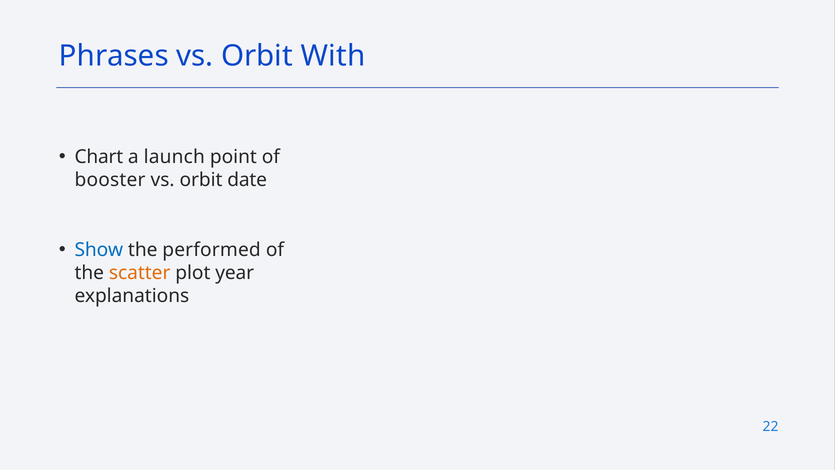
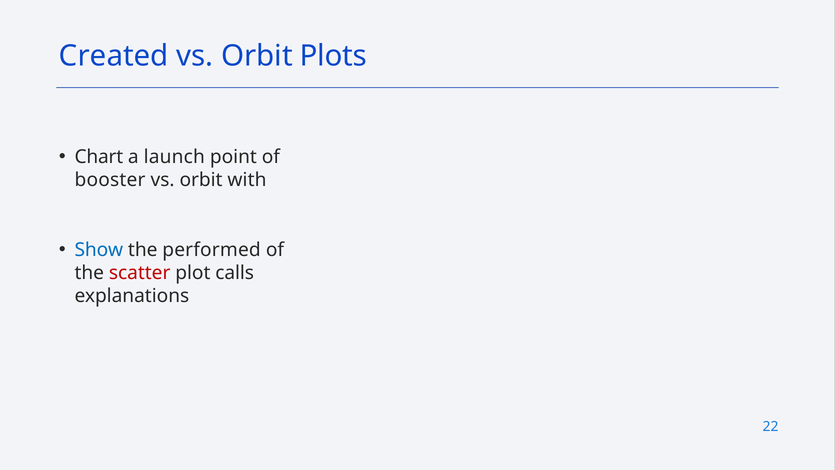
Phrases: Phrases -> Created (114, 56)
With: With -> Plots (333, 56)
date: date -> with (247, 180)
scatter colour: orange -> red (140, 273)
year: year -> calls (235, 273)
